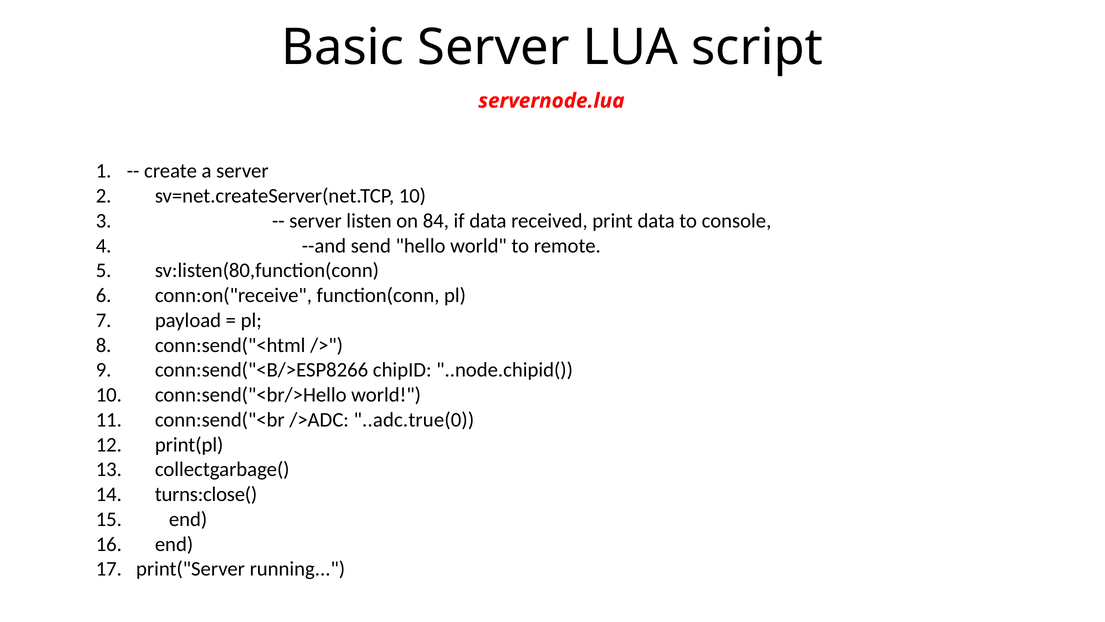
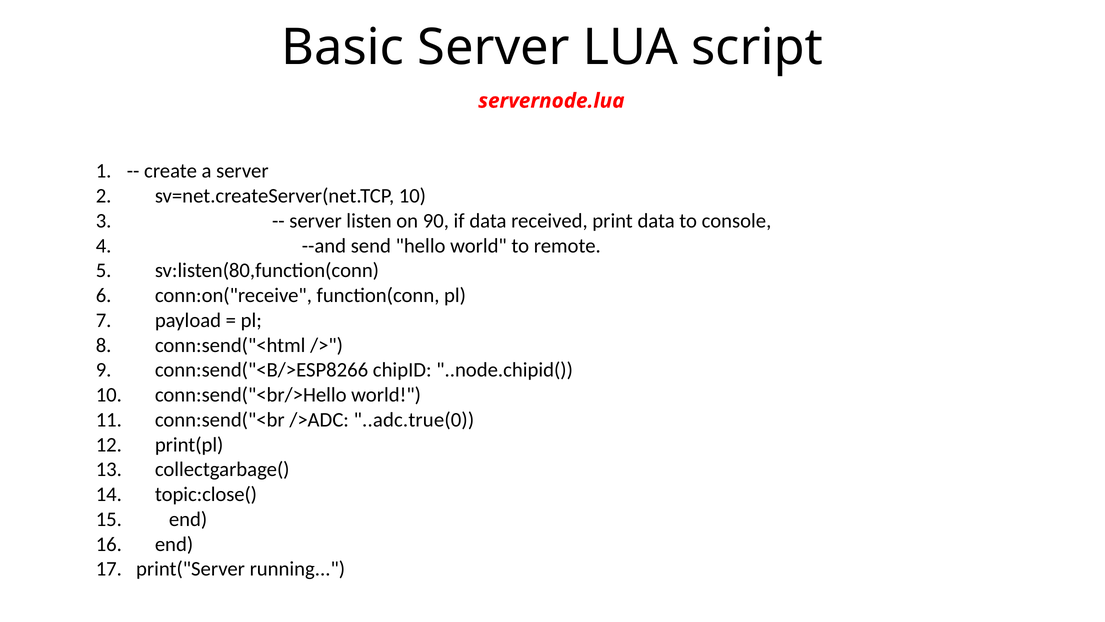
84: 84 -> 90 (436, 221)
turns:close(: turns:close( -> topic:close( (206, 494)
